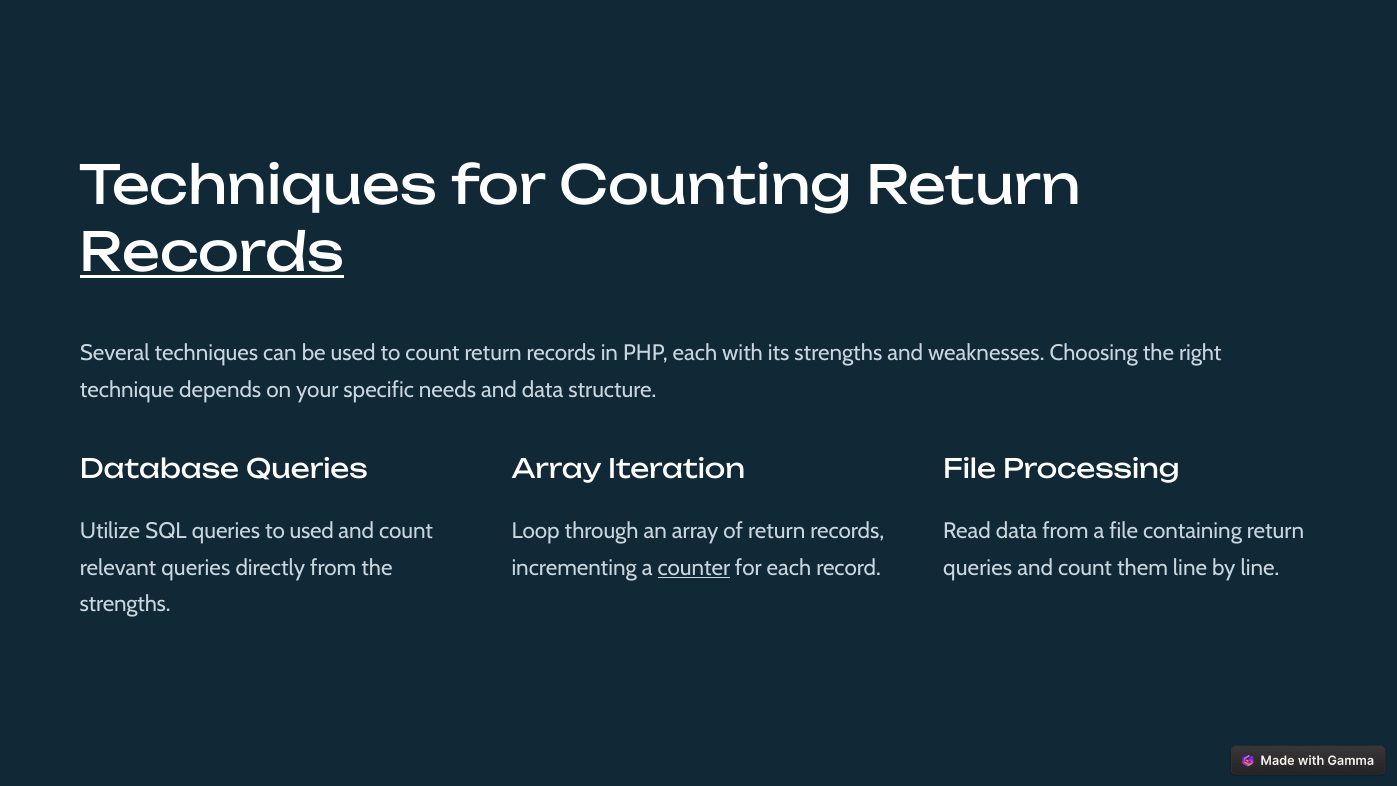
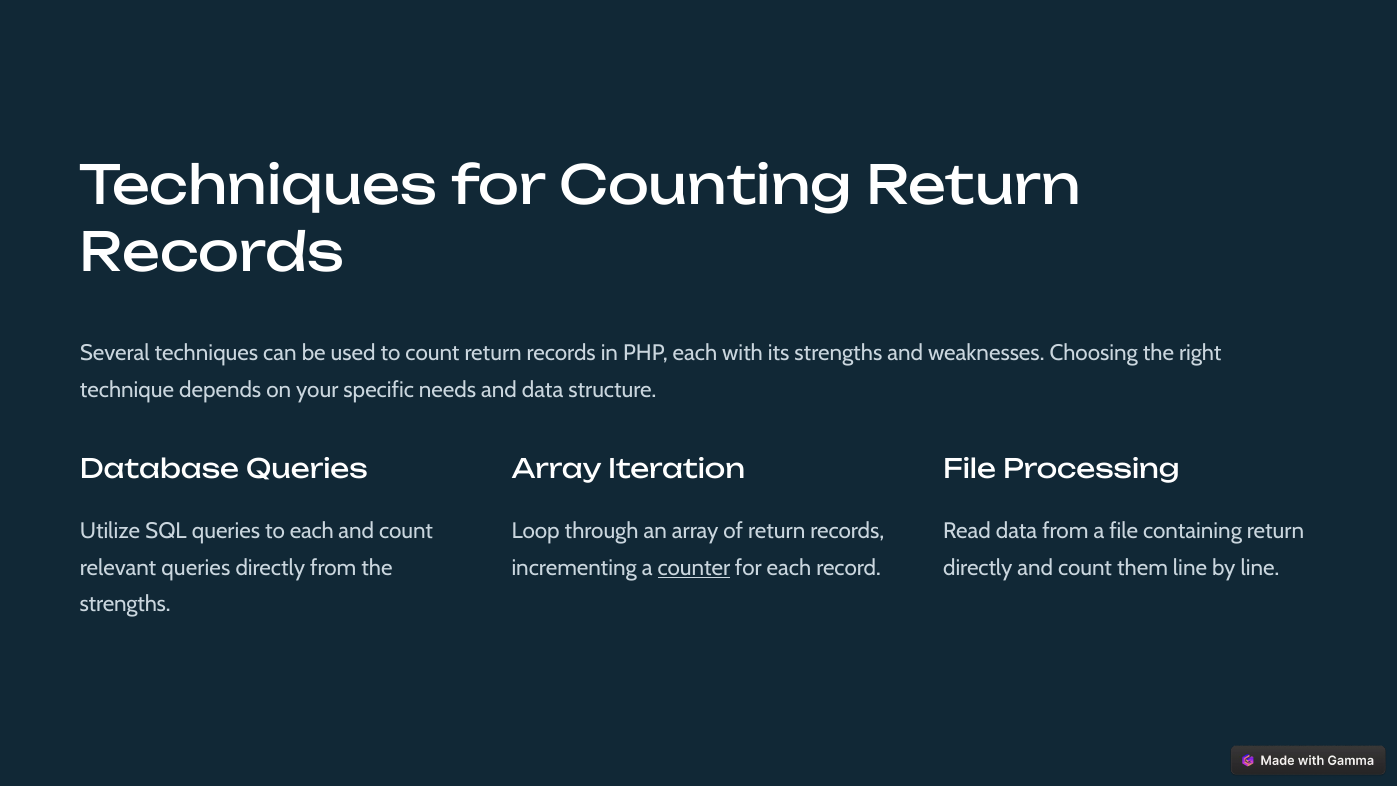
Records underline: present -> none (212, 254)
to used: used -> each (312, 531)
queries: queries -> directly (978, 568)
